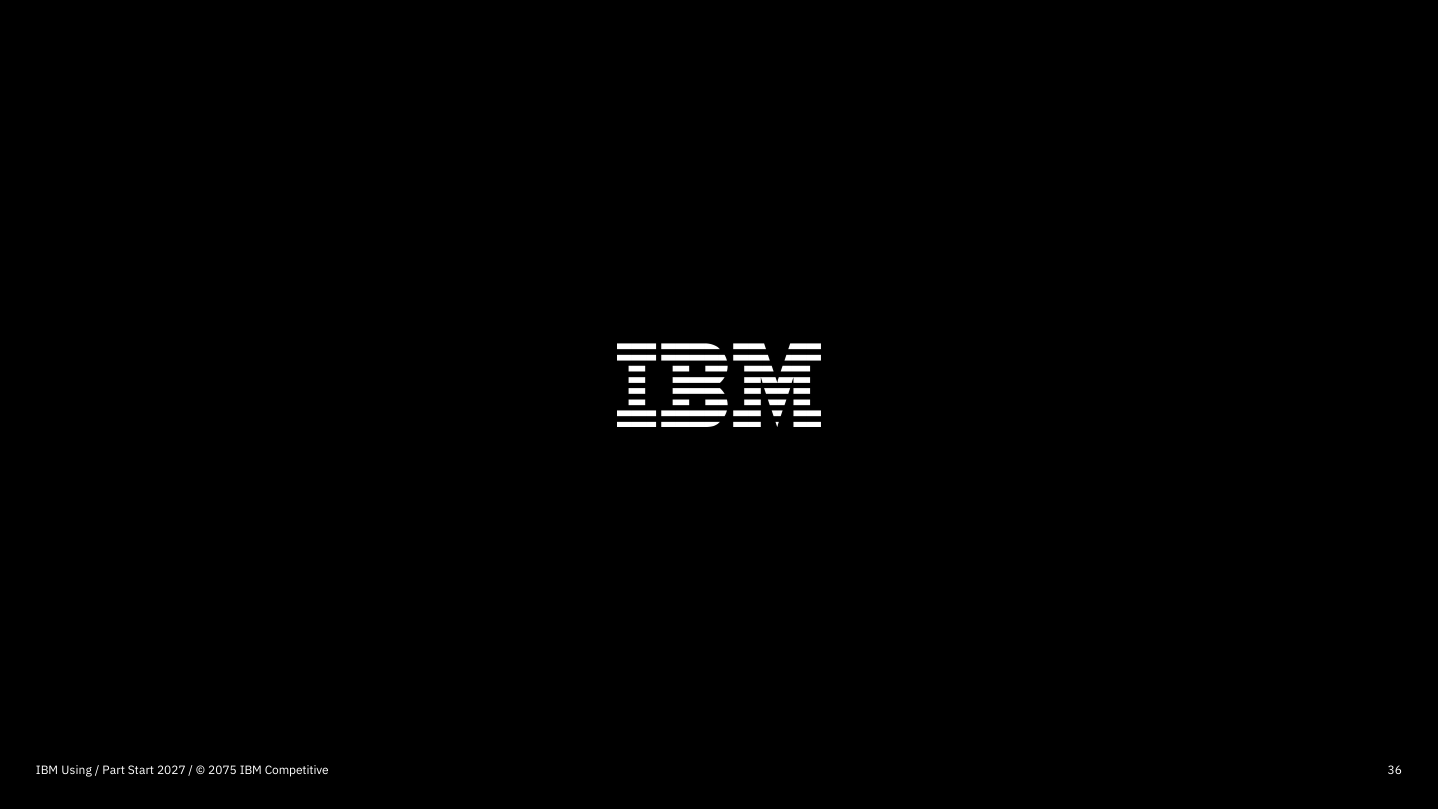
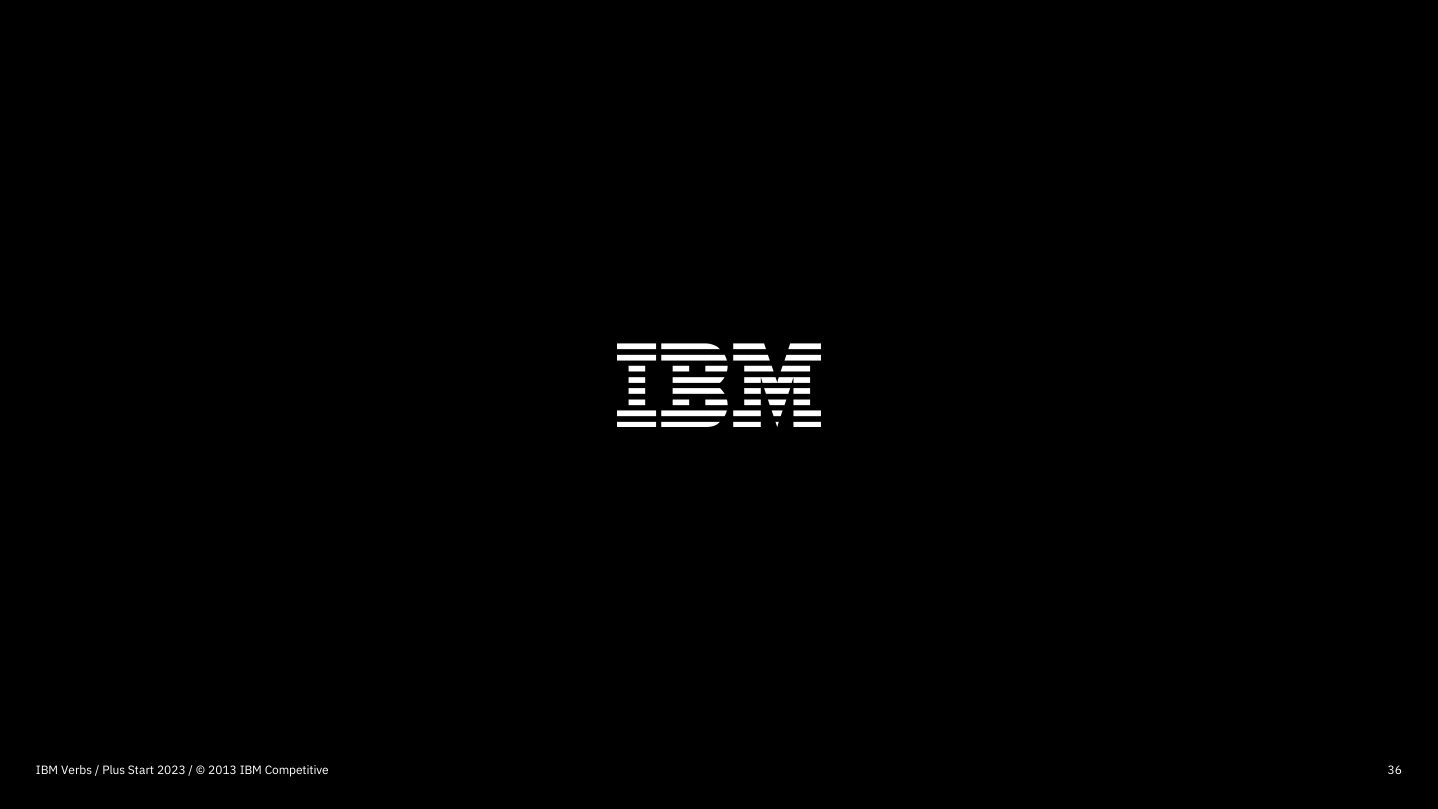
Using: Using -> Verbs (77, 771)
Part: Part -> Plus (114, 771)
2027: 2027 -> 2023 (171, 771)
2075: 2075 -> 2013 (223, 771)
